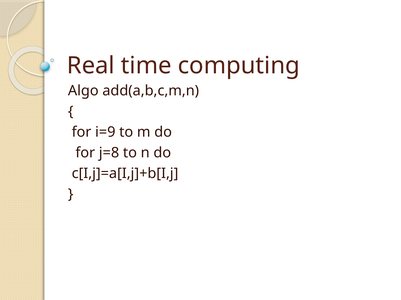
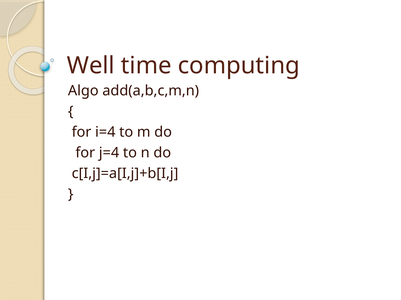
Real: Real -> Well (91, 66)
i=9: i=9 -> i=4 (105, 132)
j=8: j=8 -> j=4 (109, 153)
